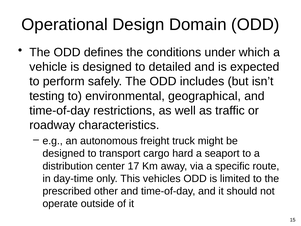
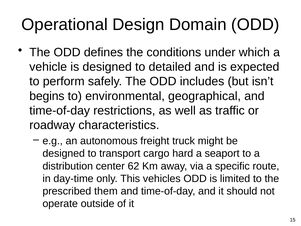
testing: testing -> begins (47, 96)
17: 17 -> 62 (133, 166)
other: other -> them (106, 191)
